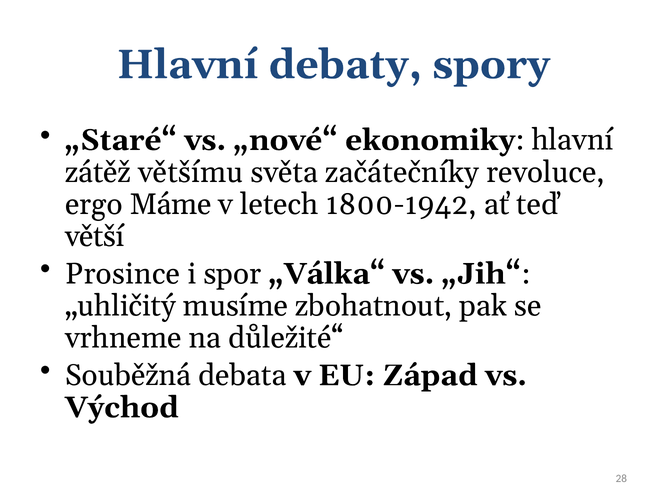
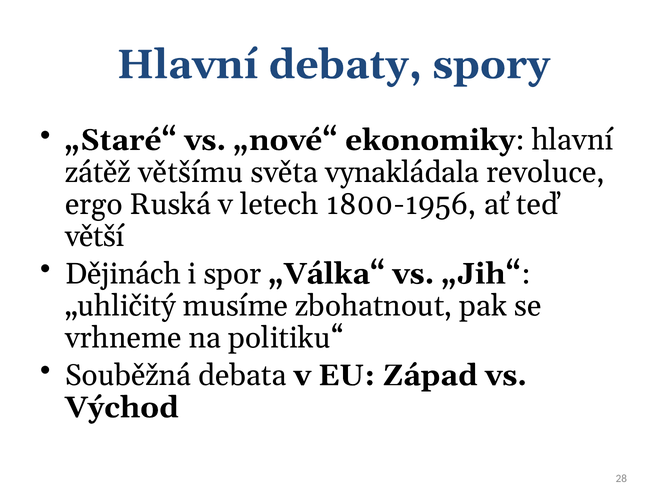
začátečníky: začátečníky -> vynakládala (402, 172)
Máme: Máme -> Ruská (170, 204)
1800-1942: 1800-1942 -> 1800-1956 (401, 204)
Prosince: Prosince -> Dějinách (123, 273)
důležité“: důležité“ -> politiku“ (286, 337)
